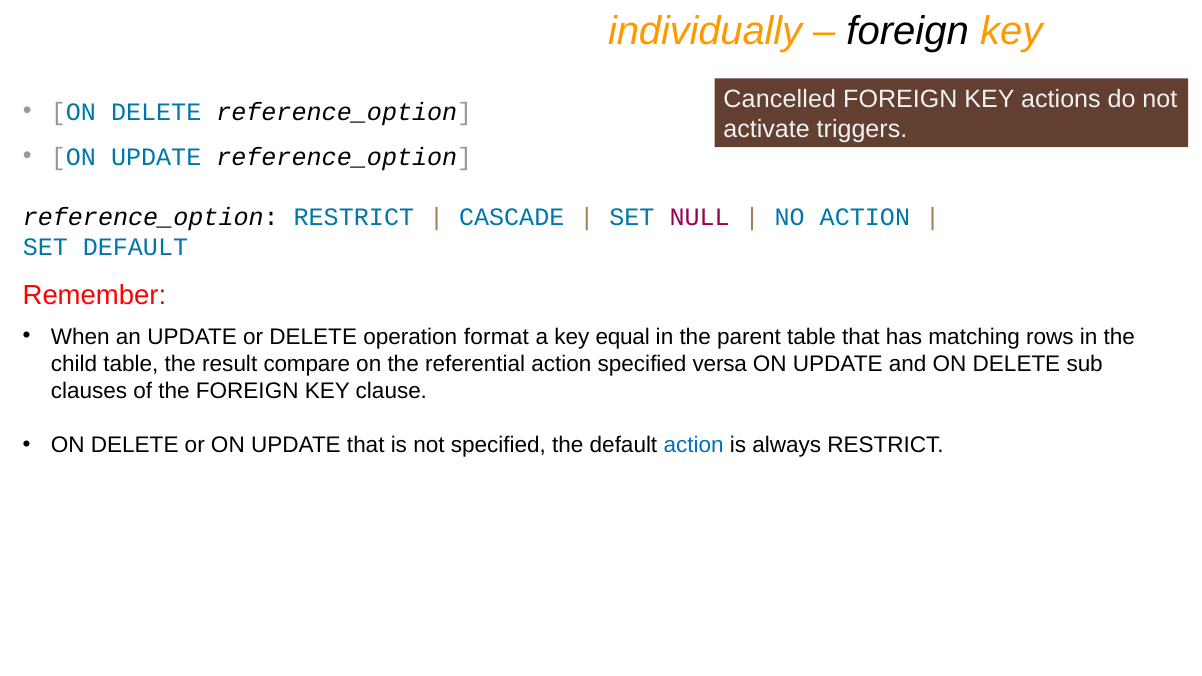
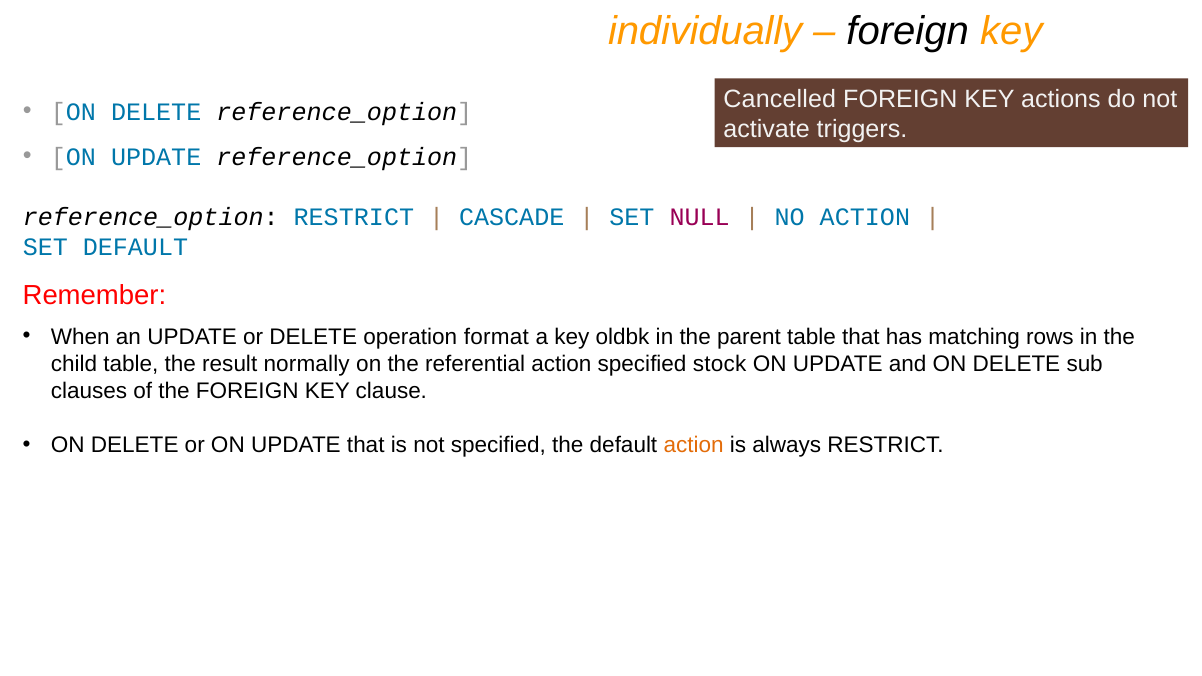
equal: equal -> oldbk (623, 337)
compare: compare -> normally (307, 364)
versa: versa -> stock (720, 364)
action colour: blue -> orange (694, 445)
